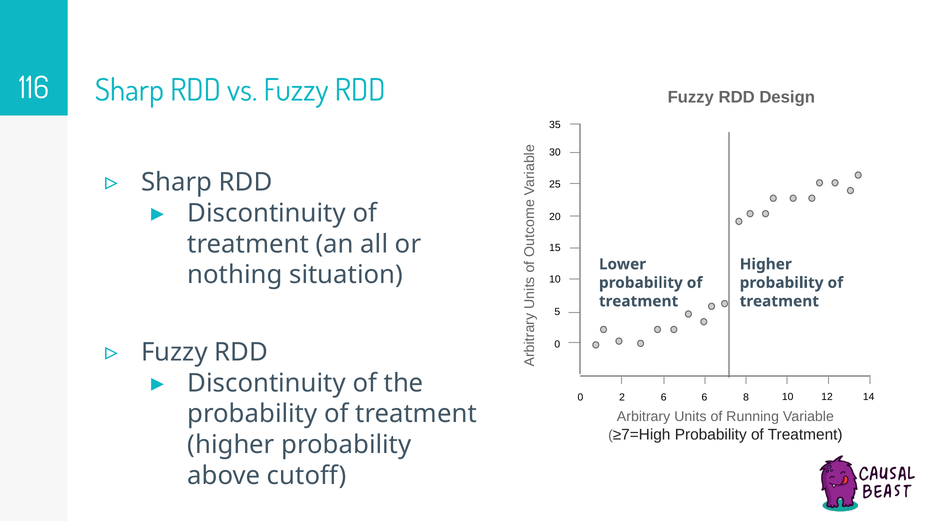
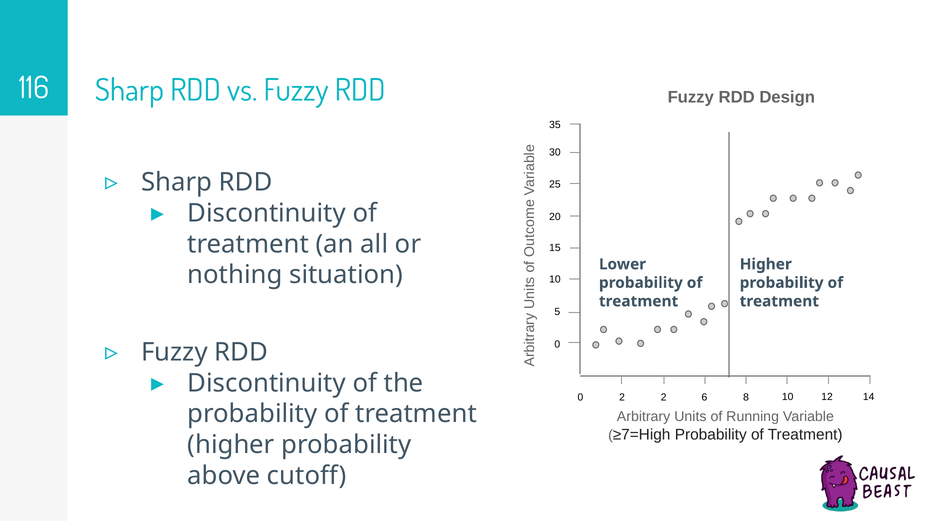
2 6: 6 -> 2 (664, 397)
